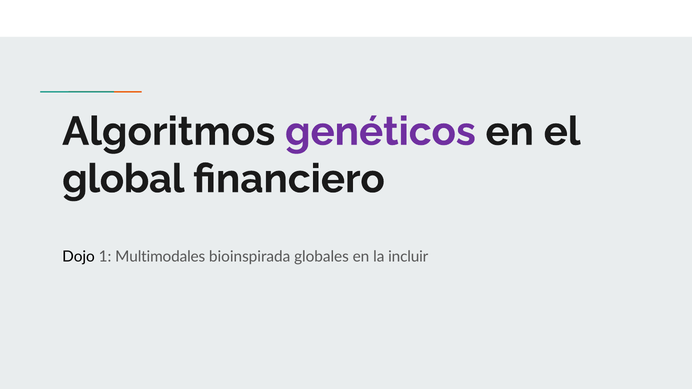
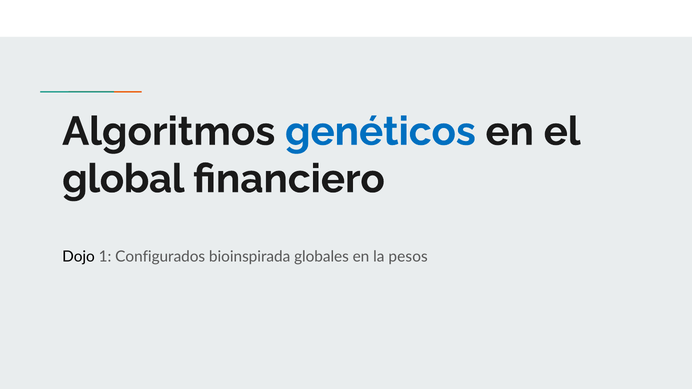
genéticos colour: purple -> blue (380, 132)
Multimodales: Multimodales -> Configurados (160, 257)
incluir: incluir -> pesos (408, 257)
